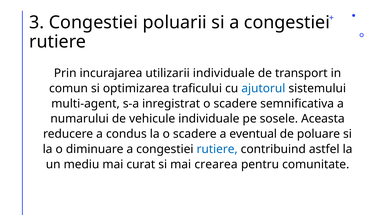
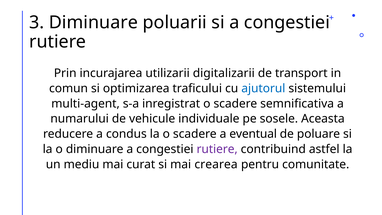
3 Congestiei: Congestiei -> Diminuare (93, 22)
utilizarii individuale: individuale -> digitalizarii (224, 73)
rutiere colour: blue -> purple (217, 149)
